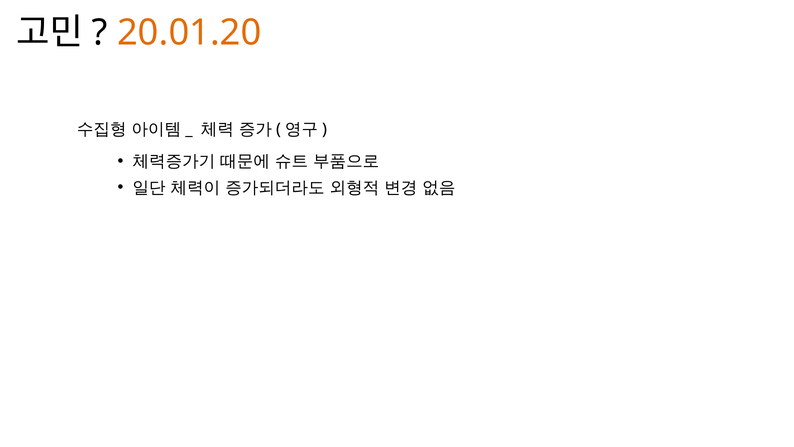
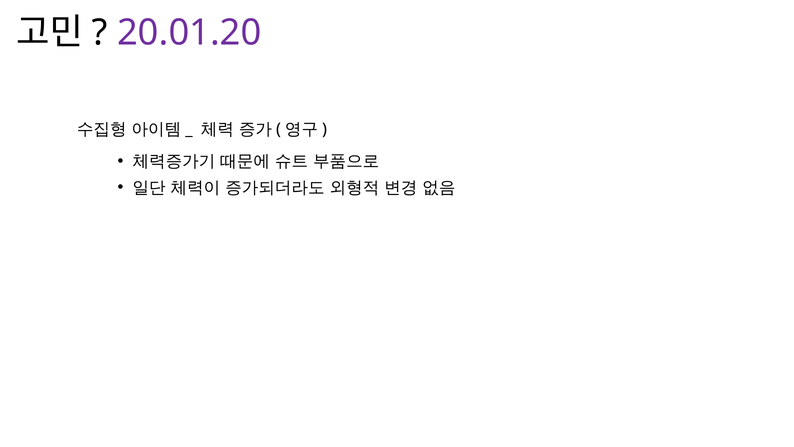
20.01.20 colour: orange -> purple (189, 33)
